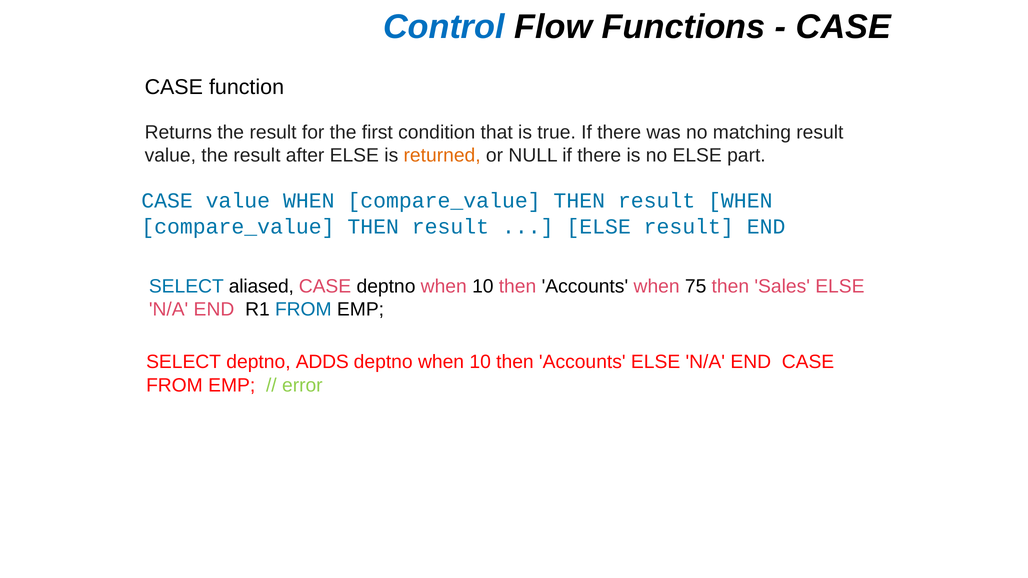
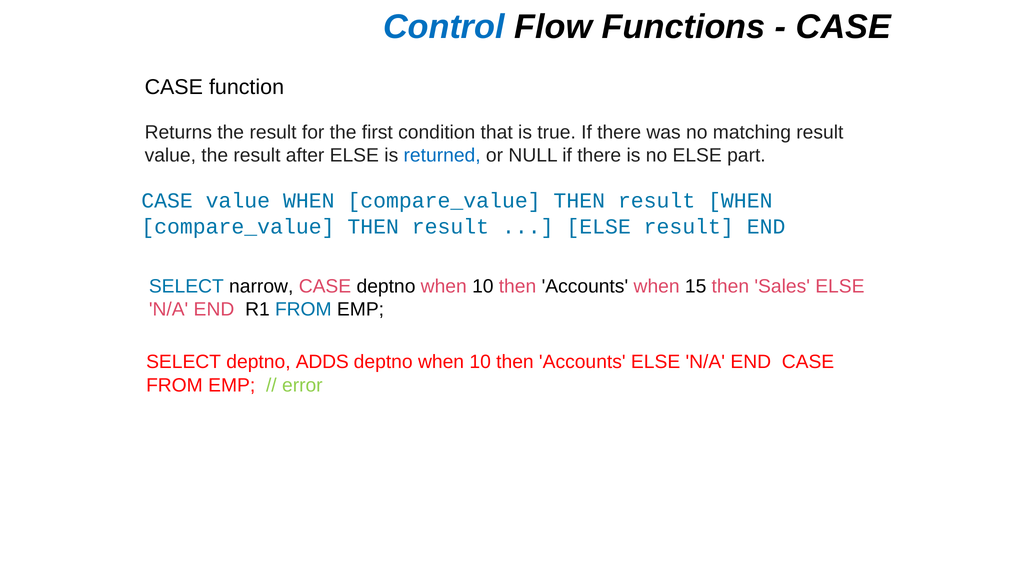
returned colour: orange -> blue (442, 155)
aliased: aliased -> narrow (261, 287)
75: 75 -> 15 (696, 287)
